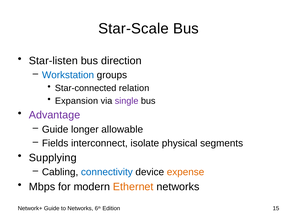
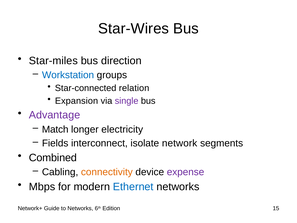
Star-Scale: Star-Scale -> Star-Wires (134, 29)
Star-listen: Star-listen -> Star-miles (53, 61)
Guide: Guide -> Match (55, 129)
allowable: allowable -> electricity (122, 129)
physical: physical -> network (180, 143)
Supplying: Supplying -> Combined (53, 158)
connectivity colour: blue -> orange (107, 172)
expense colour: orange -> purple (186, 172)
Ethernet colour: orange -> blue (133, 186)
